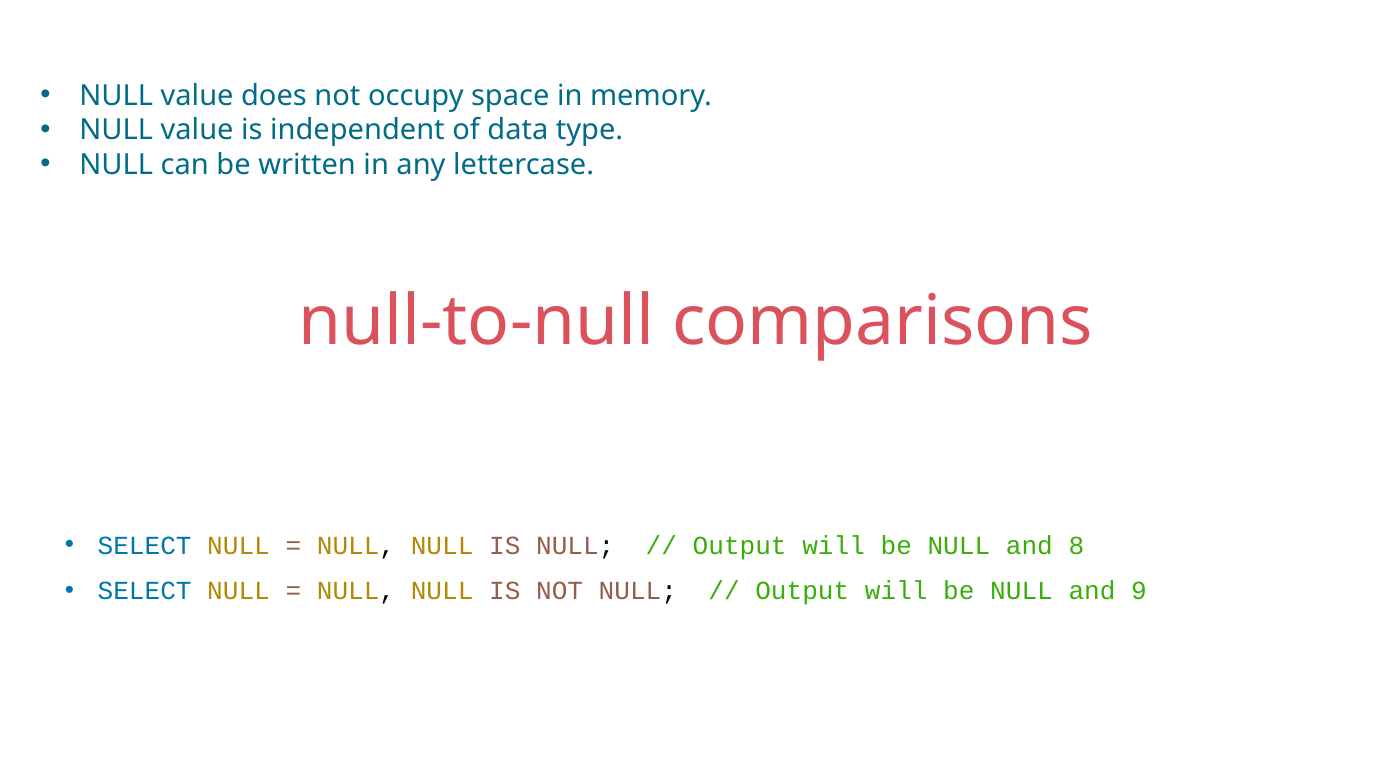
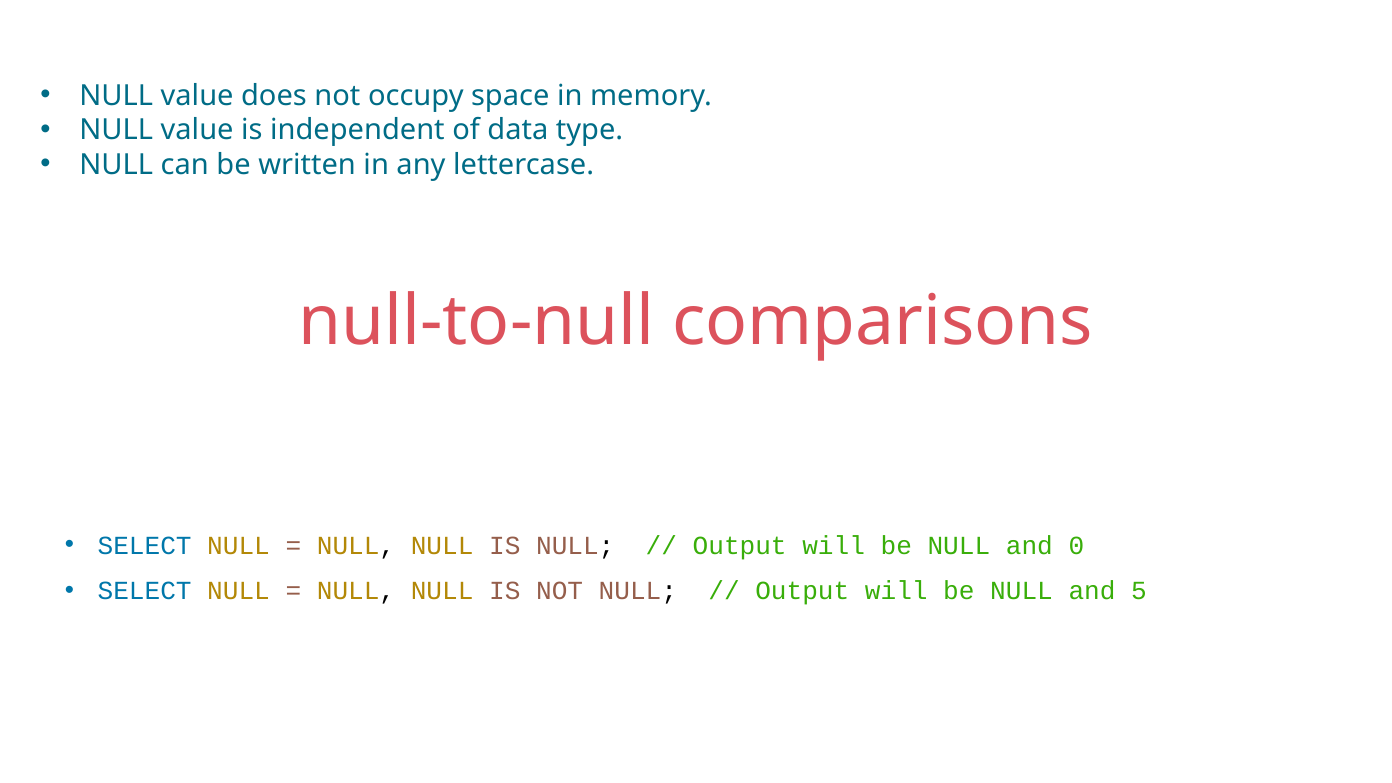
8: 8 -> 0 (1076, 546)
9: 9 -> 5 (1139, 591)
